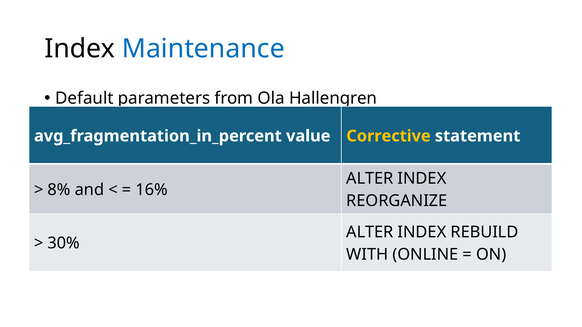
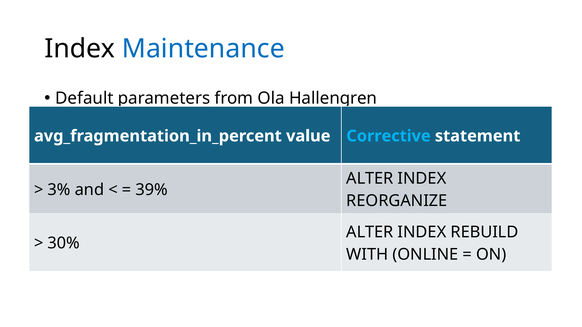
Corrective colour: yellow -> light blue (389, 136)
8%: 8% -> 3% (59, 190)
16%: 16% -> 39% (152, 190)
